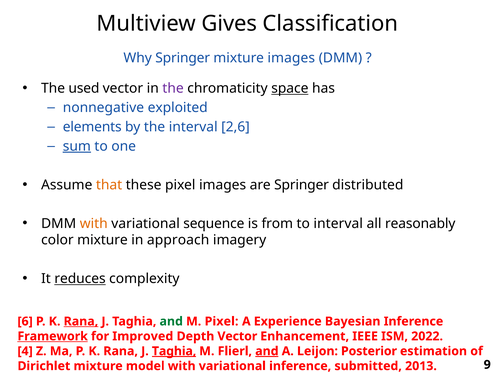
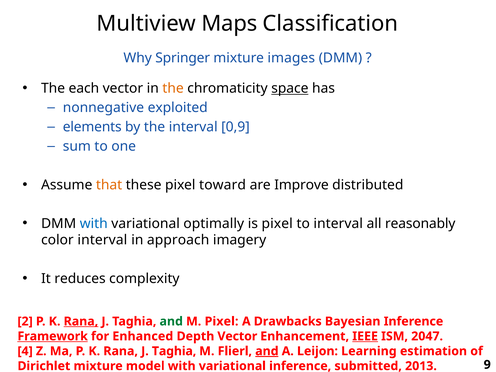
Gives: Gives -> Maps (229, 23)
used: used -> each (84, 88)
the colour: purple -> orange (173, 88)
2,6: 2,6 -> 0,9 (235, 127)
sum underline: present -> none (77, 146)
pixel images: images -> toward (223, 185)
are Springer: Springer -> Improve (301, 185)
with colour: orange -> blue (94, 224)
sequence: sequence -> optimally (214, 224)
is from: from -> pixel (277, 224)
color mixture: mixture -> interval (102, 240)
reduces underline: present -> none (80, 279)
6: 6 -> 2 (25, 321)
Experience: Experience -> Drawbacks (288, 321)
Improved: Improved -> Enhanced (143, 336)
IEEE underline: none -> present (365, 336)
2022: 2022 -> 2047 (427, 336)
Taghia underline: present -> none (174, 351)
Posterior: Posterior -> Learning (369, 351)
